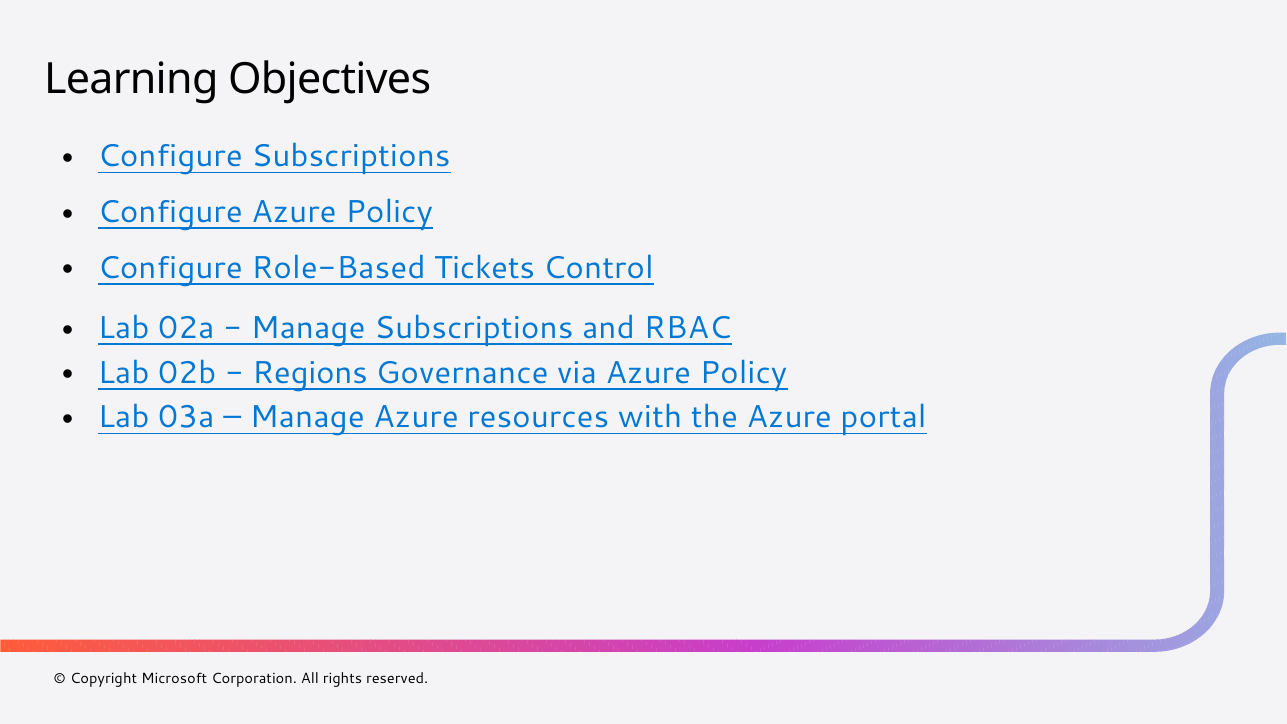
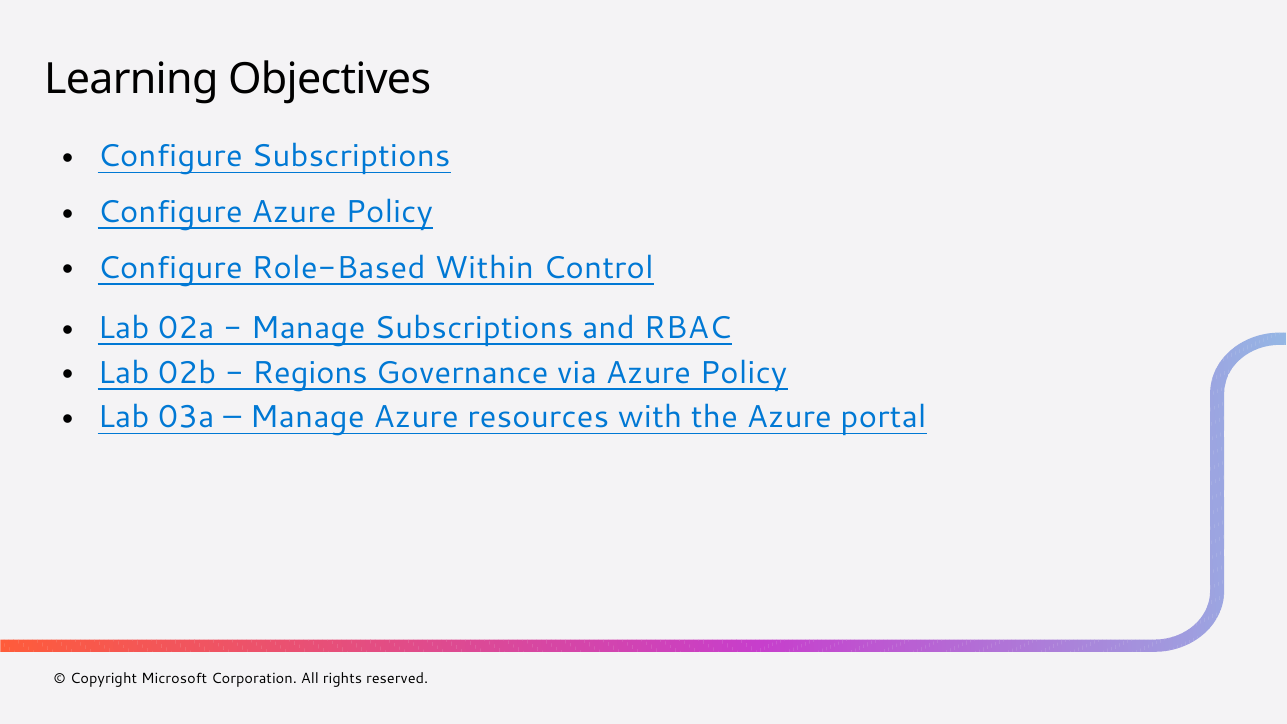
Tickets: Tickets -> Within (484, 268)
